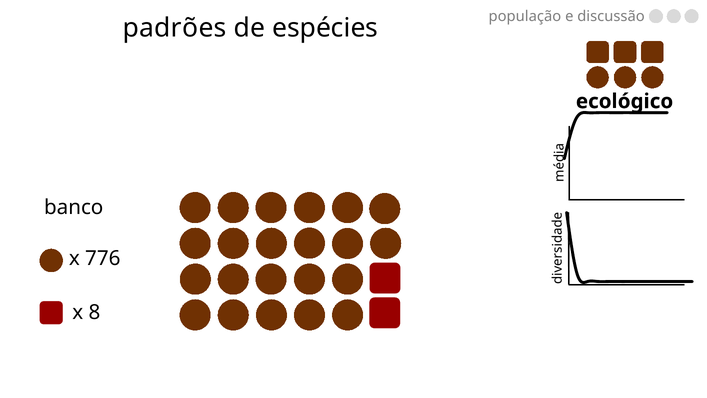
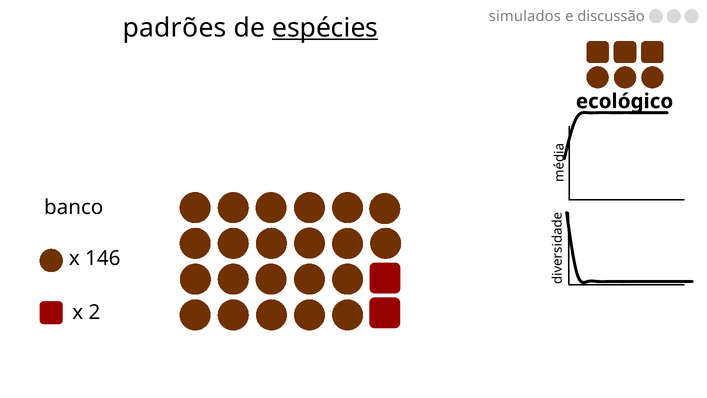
população: população -> simulados (525, 17)
espécies underline: none -> present (325, 28)
776: 776 -> 146 (103, 258)
8: 8 -> 2 (94, 312)
